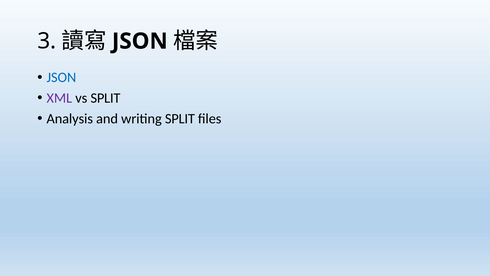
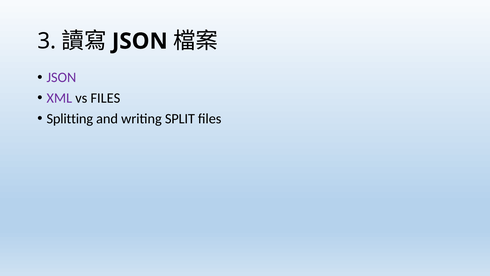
JSON colour: blue -> purple (61, 77)
vs SPLIT: SPLIT -> FILES (105, 98)
Analysis: Analysis -> Splitting (70, 119)
